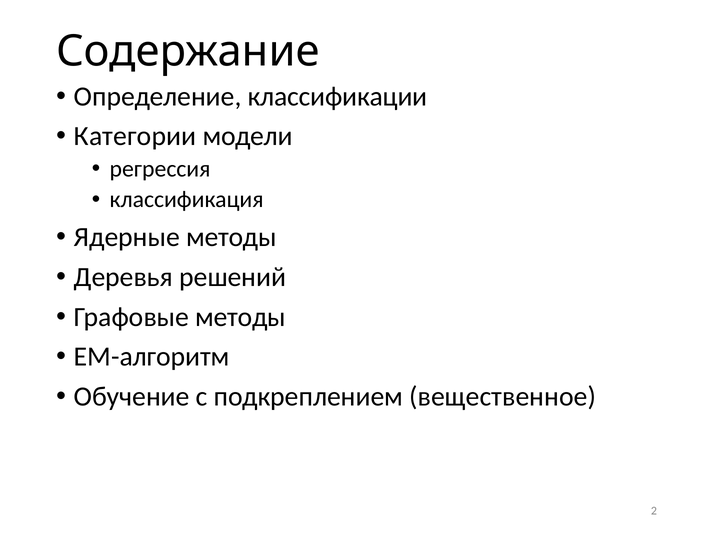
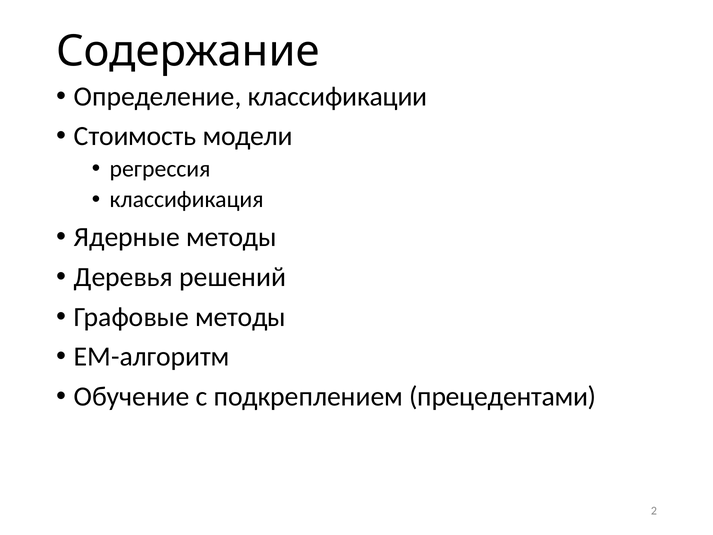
Категории: Категории -> Стоимость (135, 136)
вещественное: вещественное -> прецедентами (503, 396)
